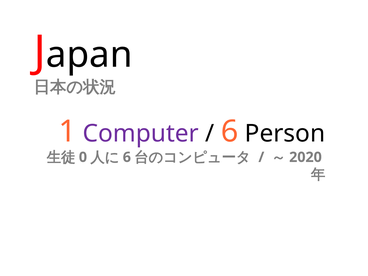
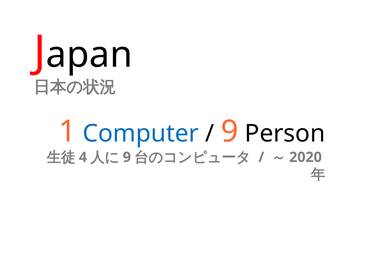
Computer colour: purple -> blue (141, 133)
6: 6 -> 9 (230, 131)
0: 0 -> 4 (83, 157)
6: 6 -> 9 (127, 157)
